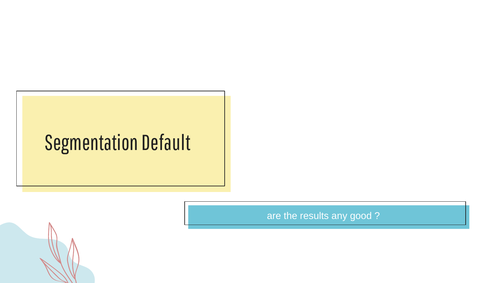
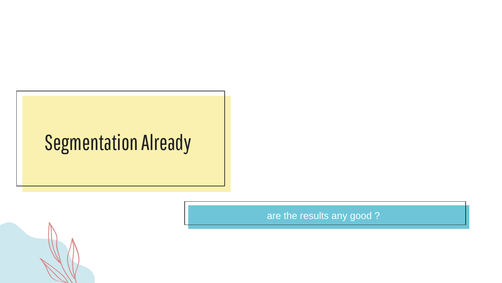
Default: Default -> Already (166, 143)
